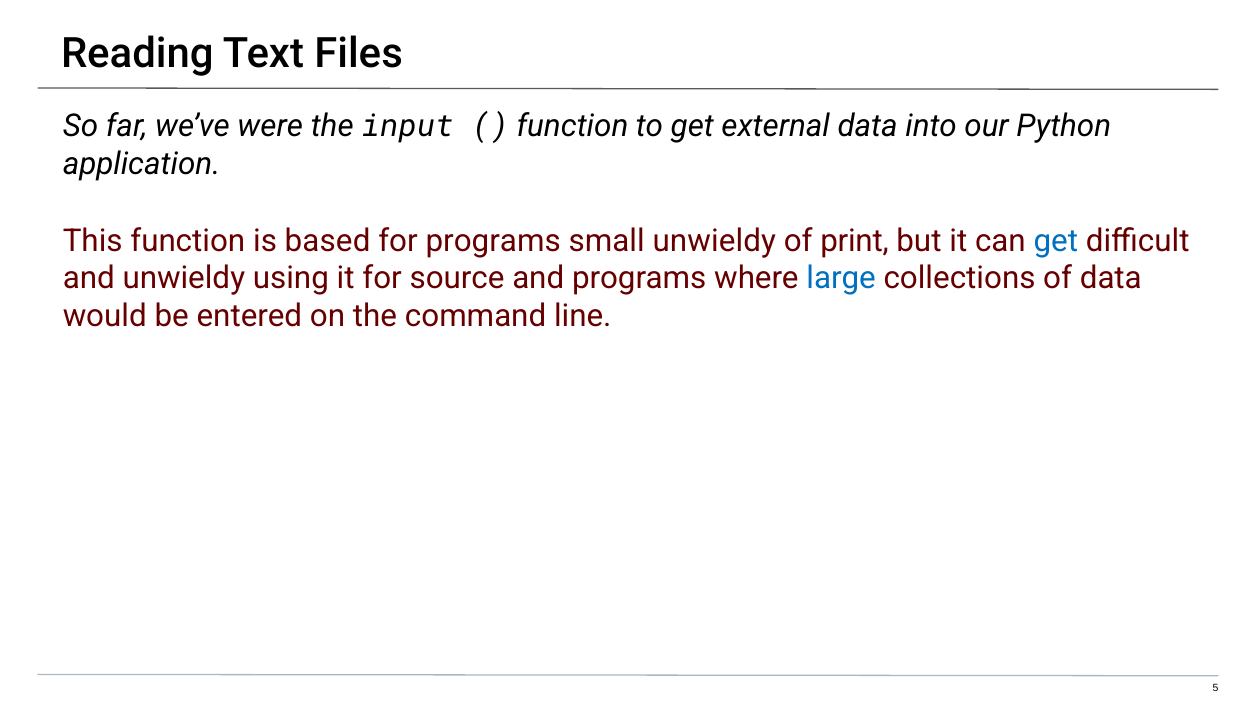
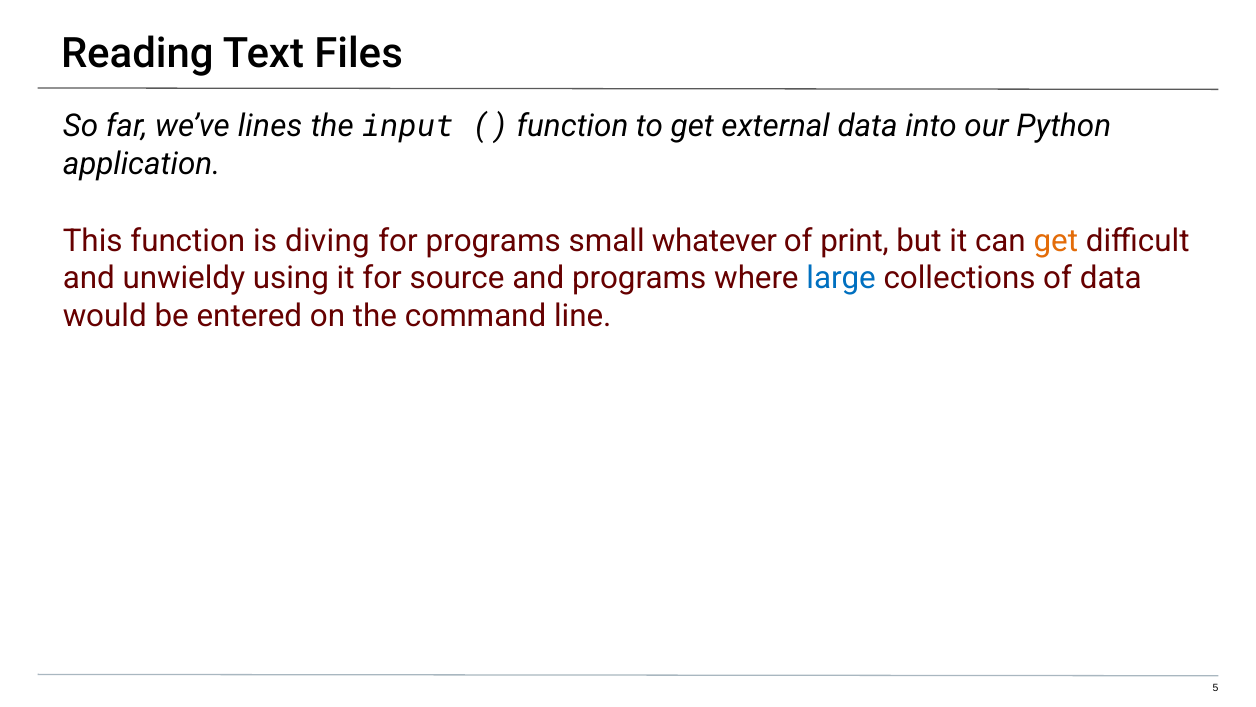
were: were -> lines (270, 126)
based: based -> diving (327, 241)
small unwieldy: unwieldy -> whatever (714, 241)
get colour: blue -> orange (1056, 241)
